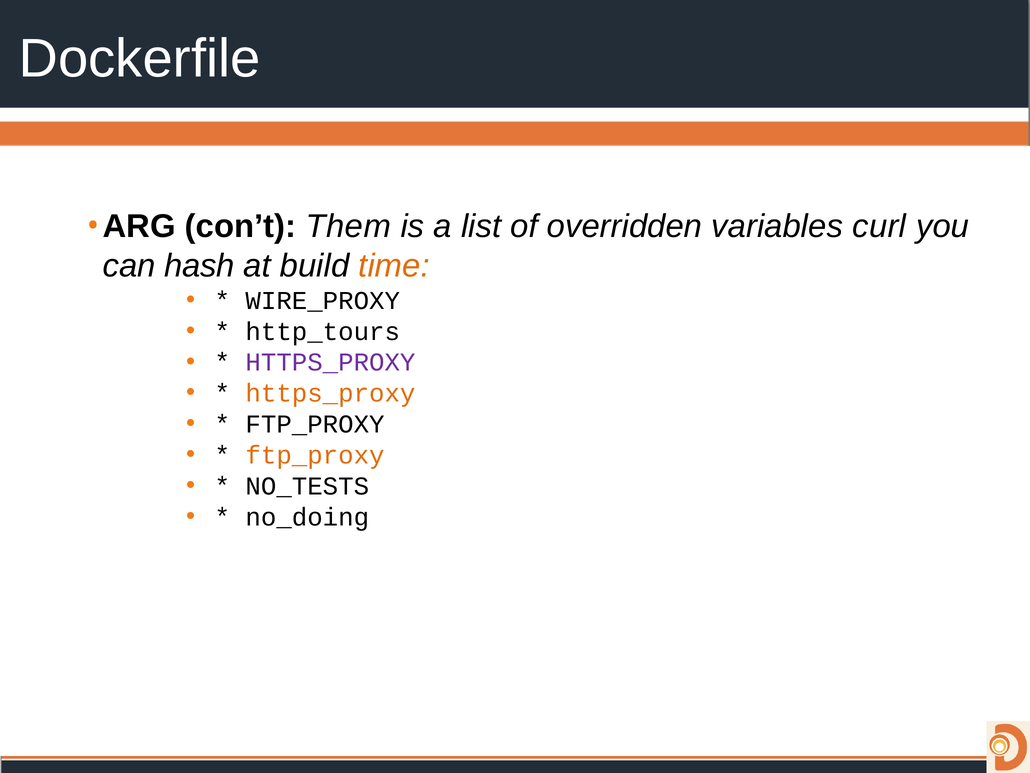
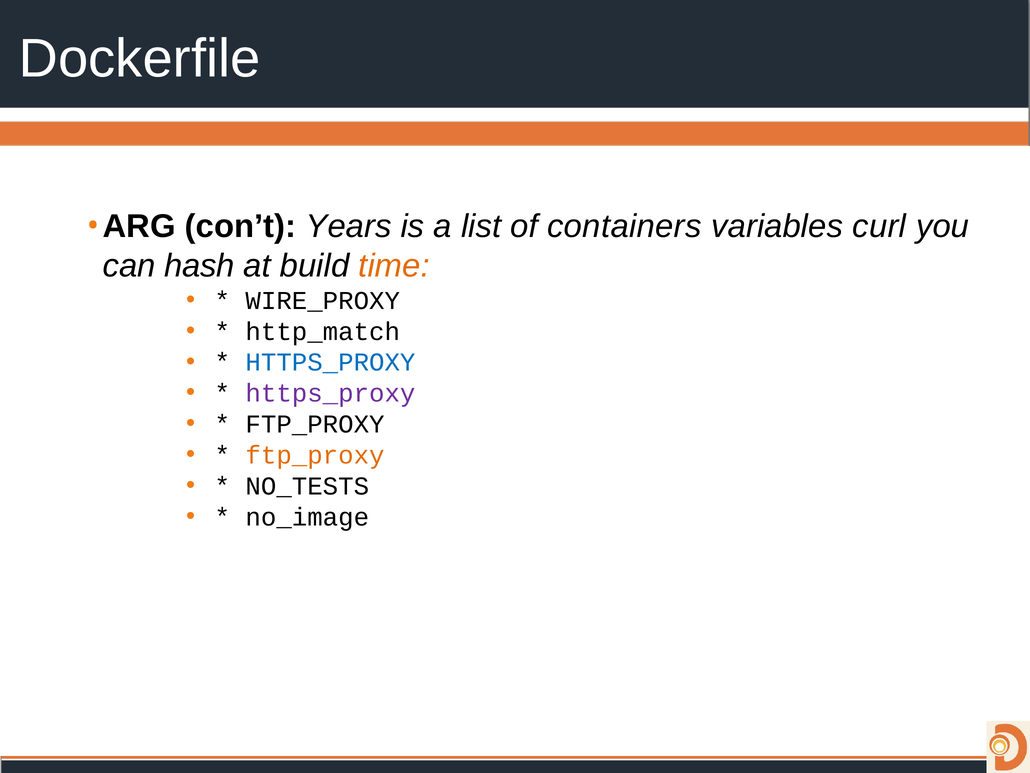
Them: Them -> Years (349, 226)
overridden: overridden -> containers (624, 226)
http_tours: http_tours -> http_match (323, 331)
HTTPS_PROXY colour: purple -> blue (330, 362)
https_proxy colour: orange -> purple (330, 393)
no_doing: no_doing -> no_image (307, 517)
